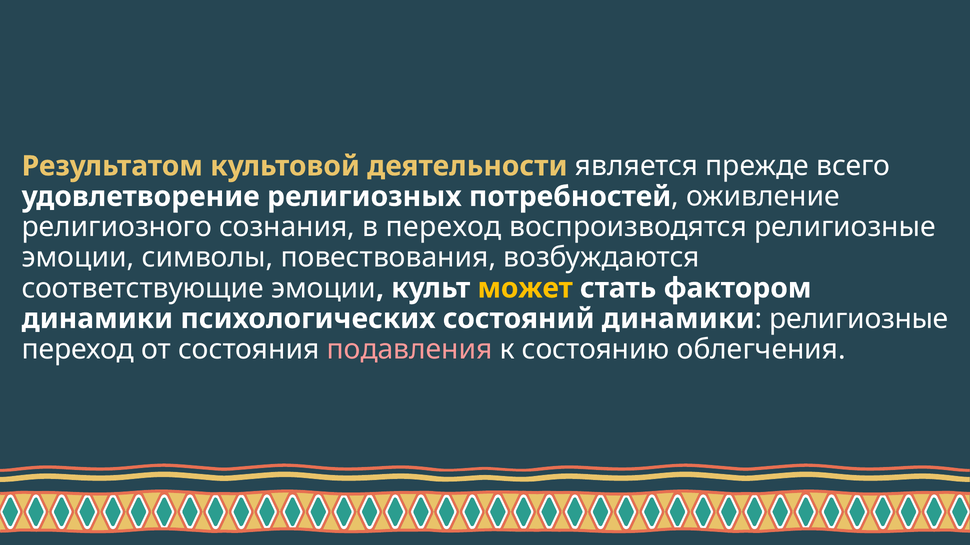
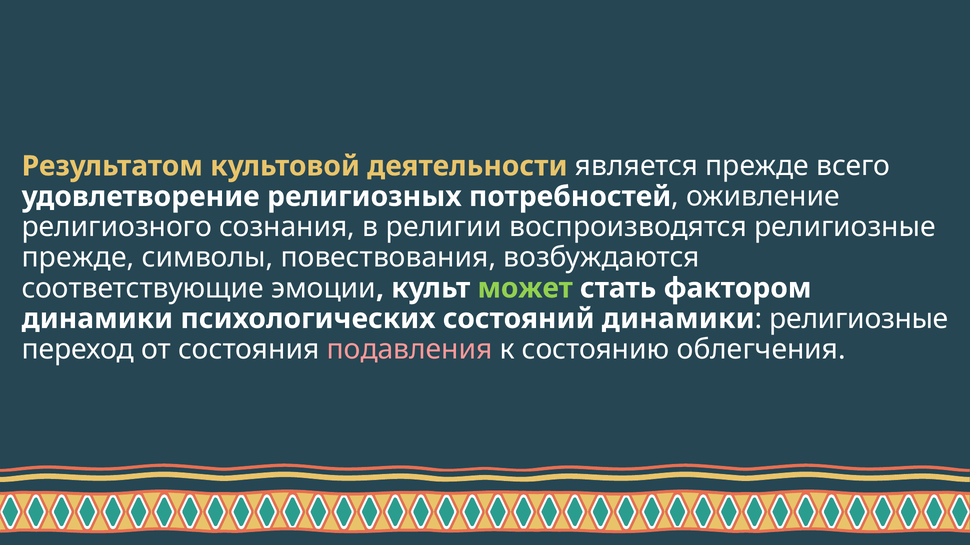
в переход: переход -> религии (444, 227)
эмоции: эмоции -> прежде (78, 258)
может colour: yellow -> light green (525, 289)
